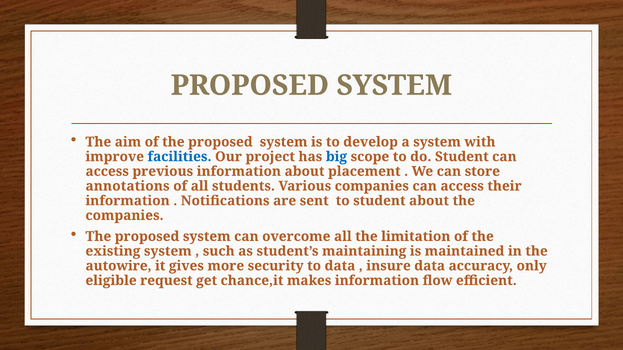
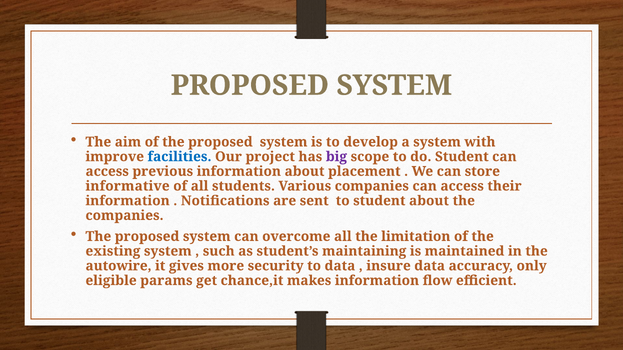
big colour: blue -> purple (336, 157)
annotations: annotations -> informative (128, 186)
request: request -> params (166, 281)
